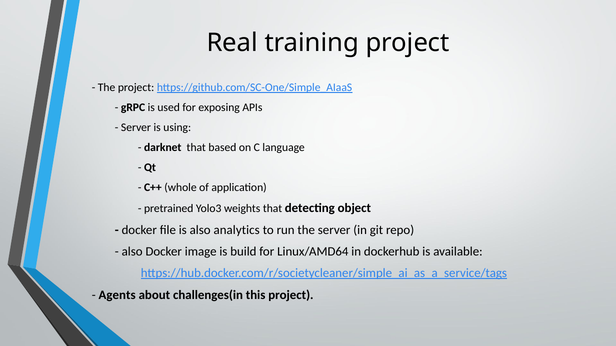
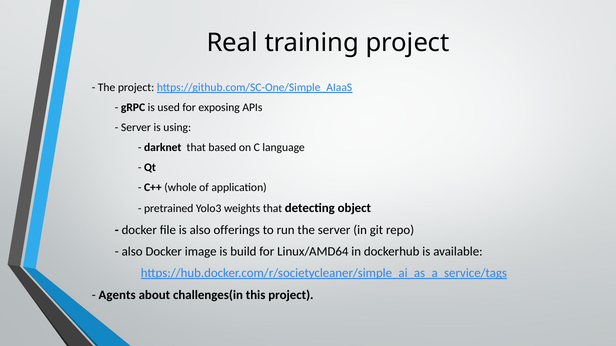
analytics: analytics -> offerings (237, 230)
